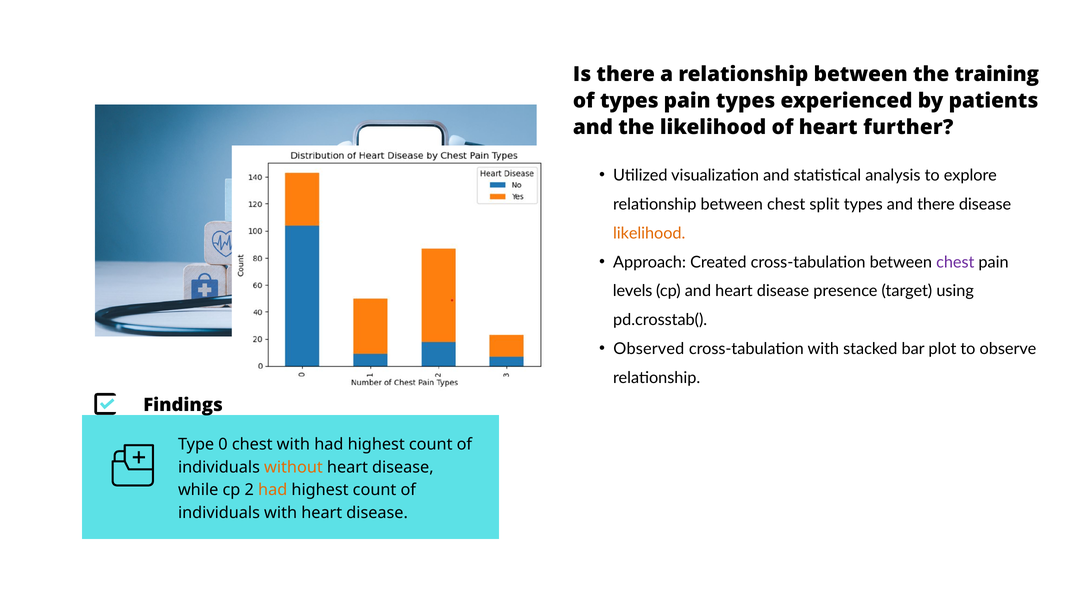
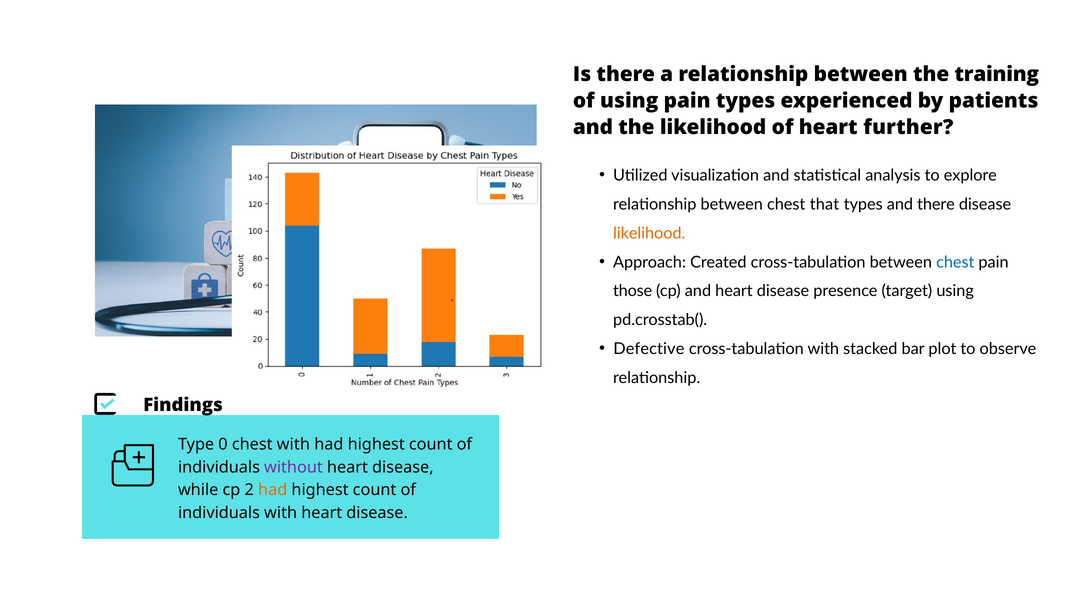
of types: types -> using (629, 101)
split: split -> that (824, 204)
chest colour: purple -> blue (955, 262)
levels: levels -> those (633, 291)
Observed: Observed -> Defective (649, 349)
without colour: orange -> purple (293, 468)
